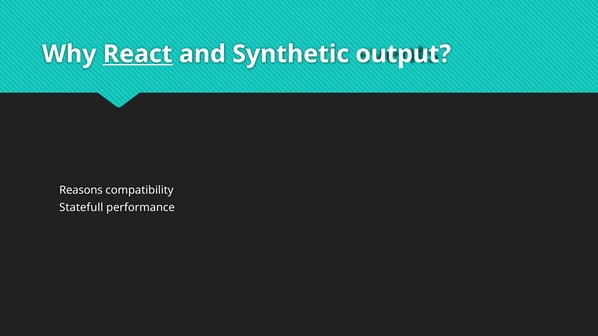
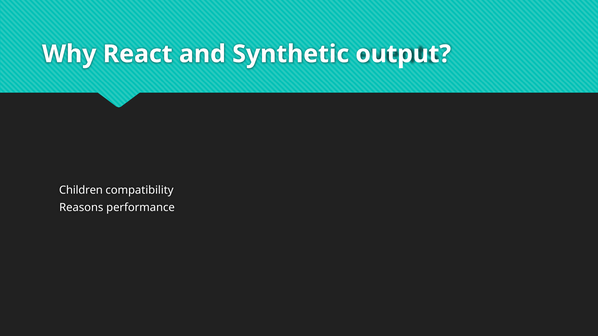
React underline: present -> none (138, 54)
Reasons: Reasons -> Children (81, 190)
Statefull: Statefull -> Reasons (81, 208)
